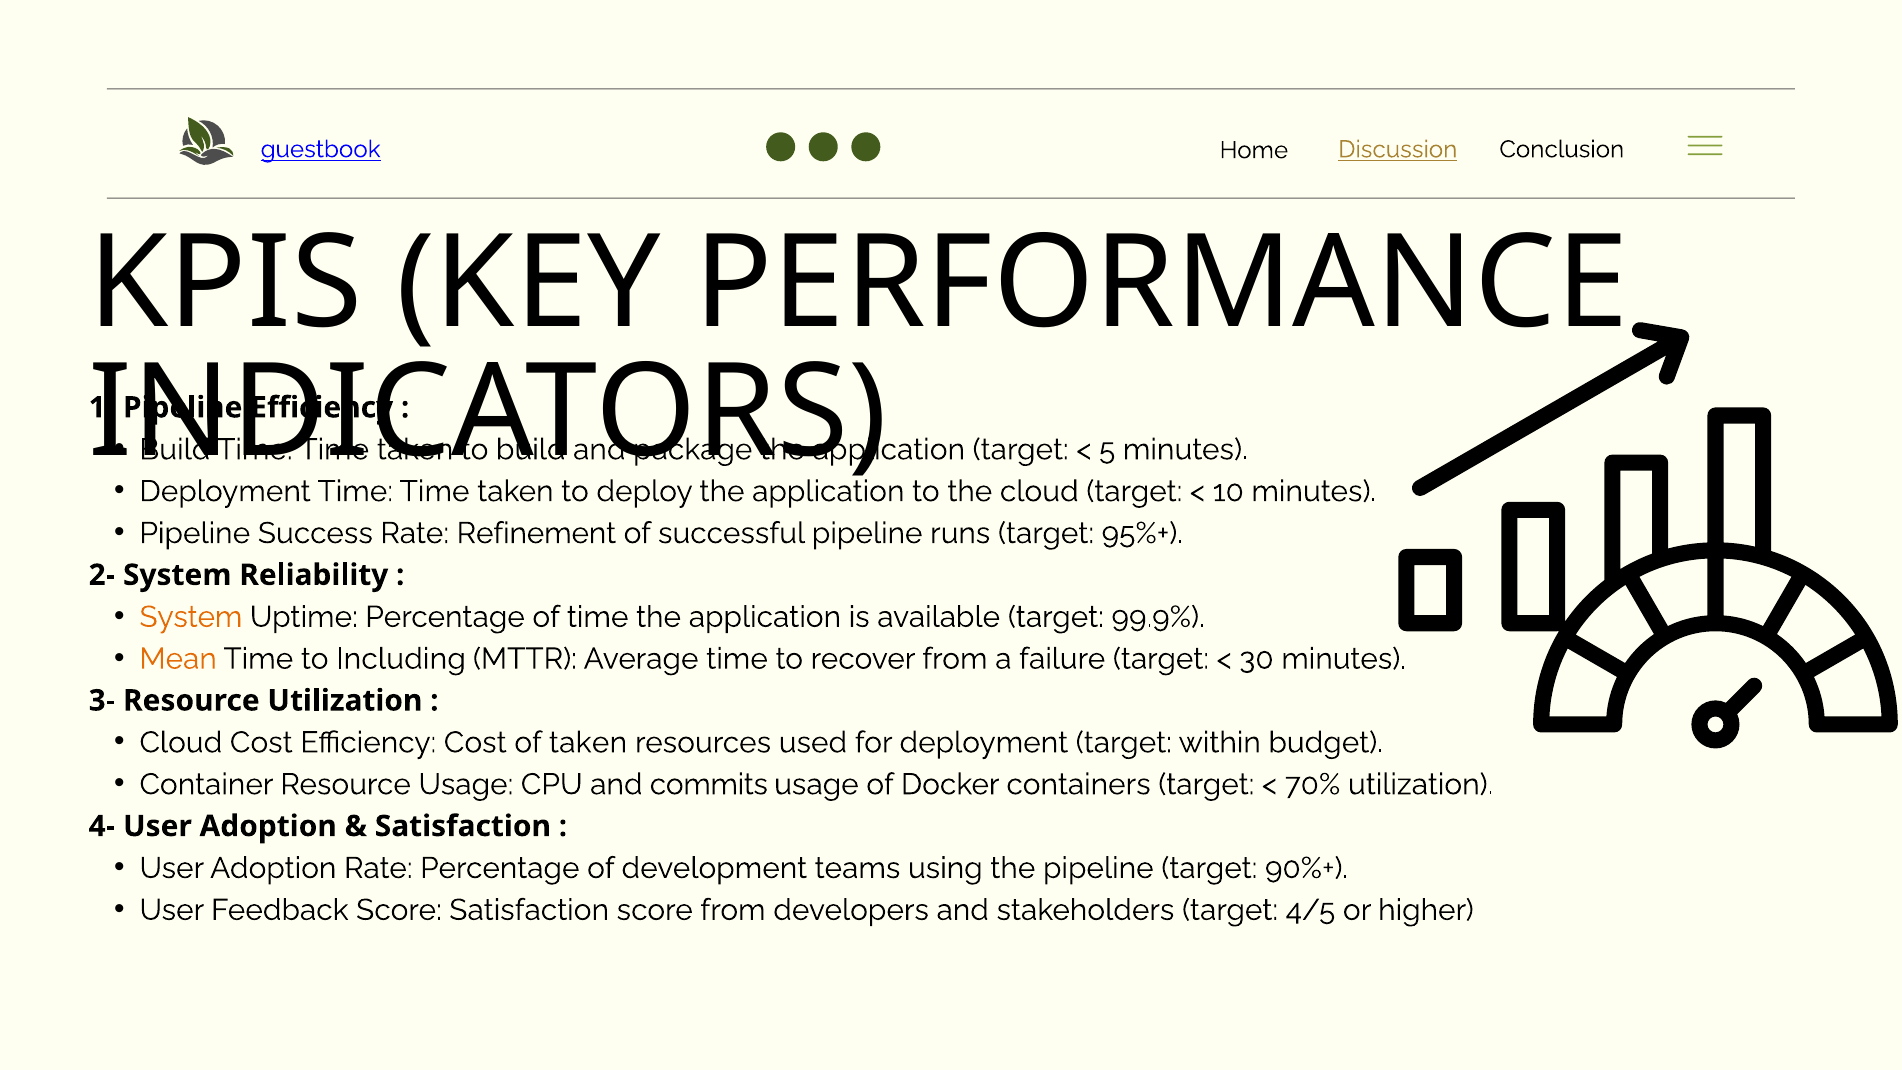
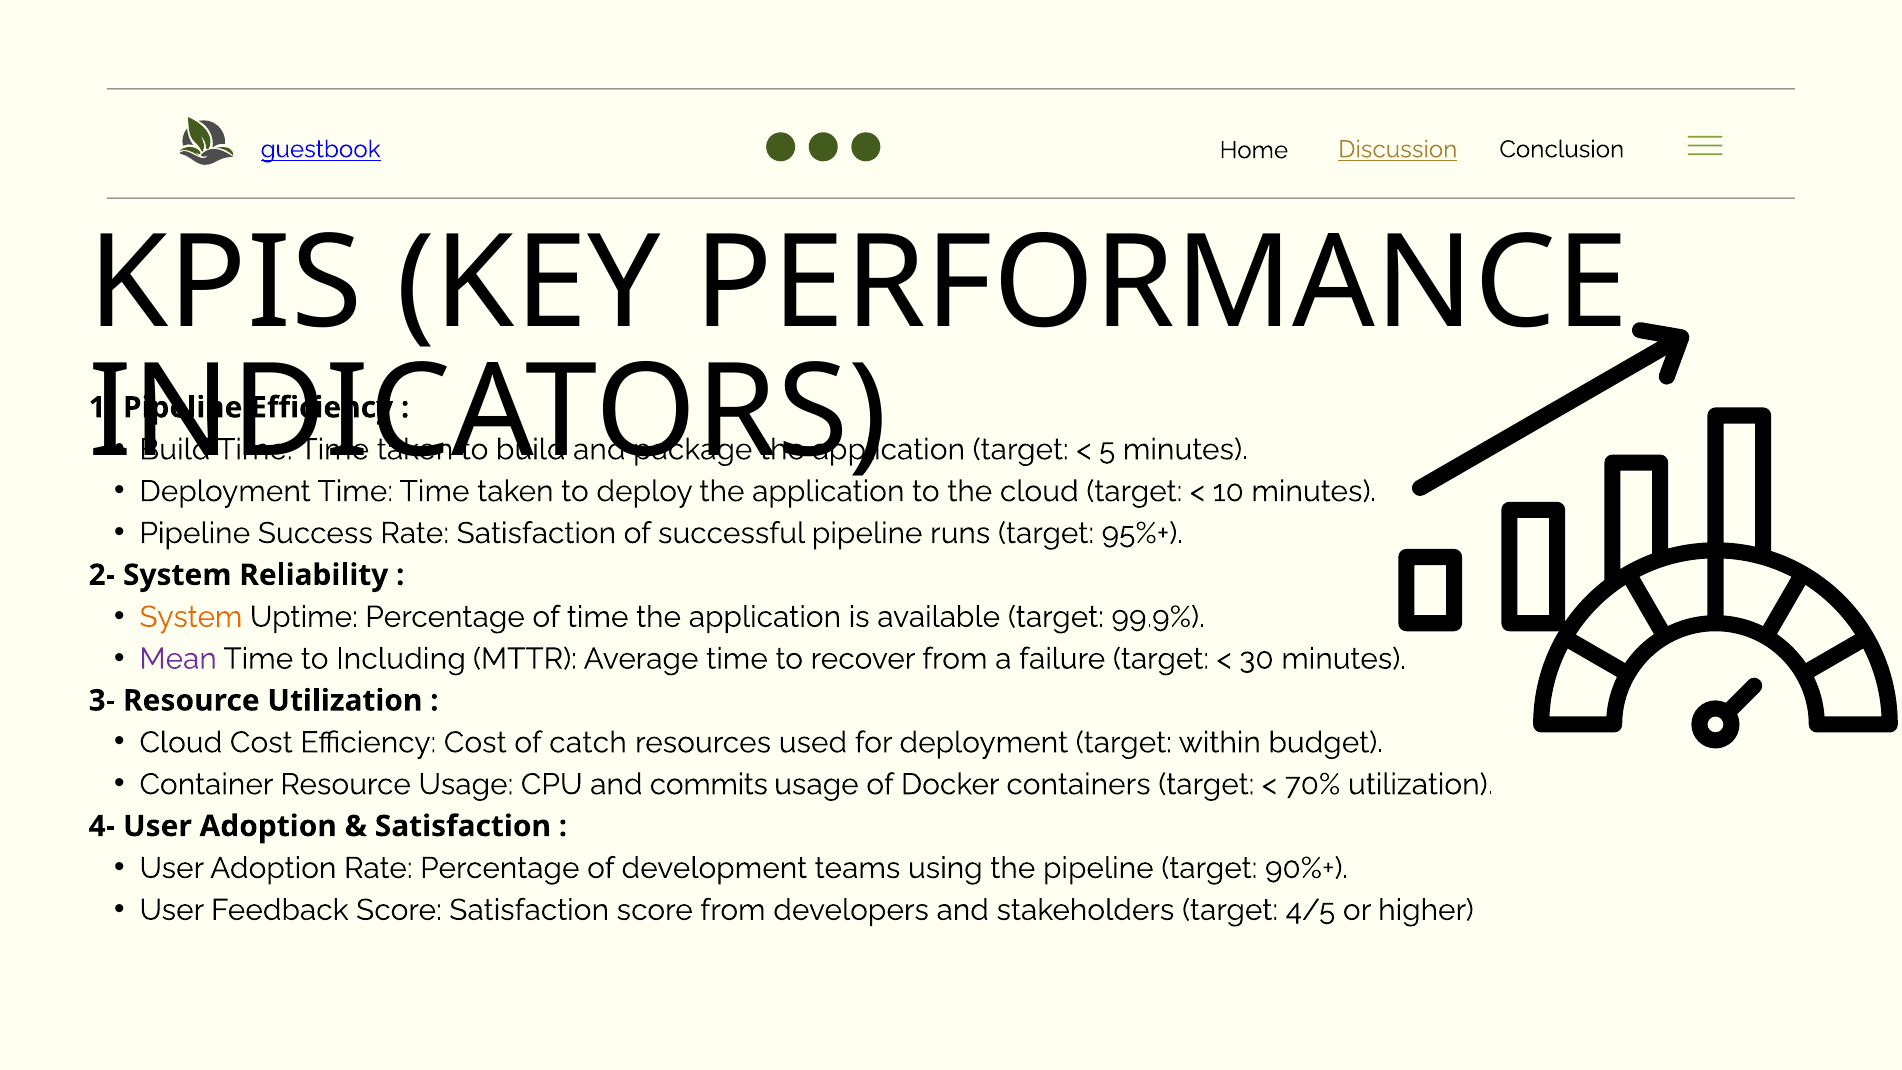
Rate Refinement: Refinement -> Satisfaction (536, 533)
Mean colour: orange -> purple (178, 659)
of taken: taken -> catch (588, 742)
